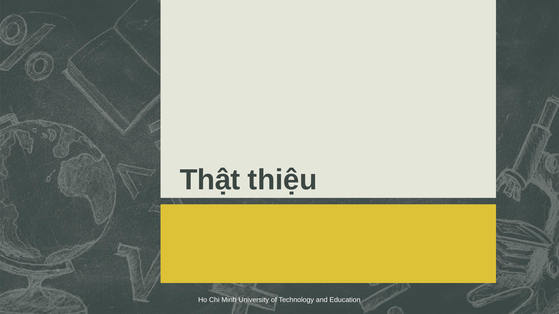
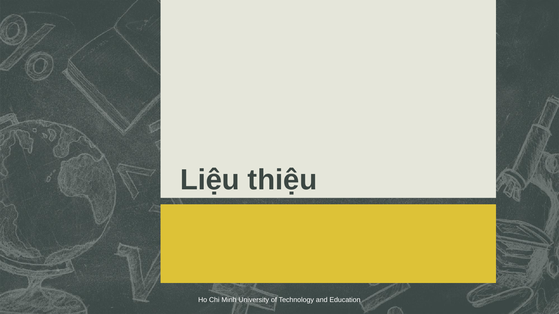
Thật: Thật -> Liệu (210, 180)
